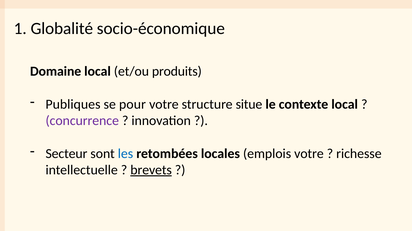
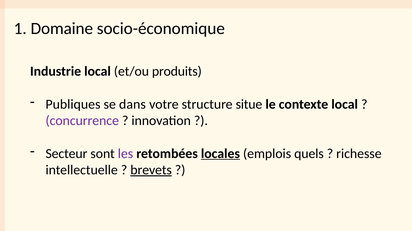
Globalité: Globalité -> Domaine (62, 29)
Domaine: Domaine -> Industrie (56, 72)
pour: pour -> dans (132, 105)
les colour: blue -> purple (125, 154)
locales underline: none -> present (220, 154)
emplois votre: votre -> quels (309, 154)
